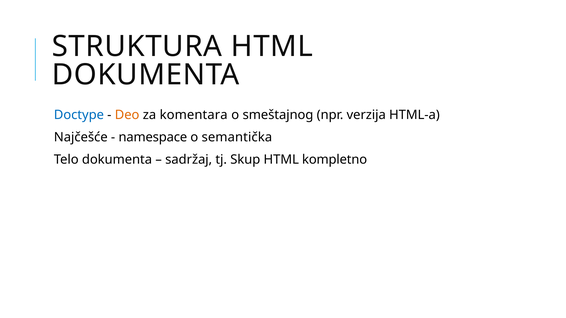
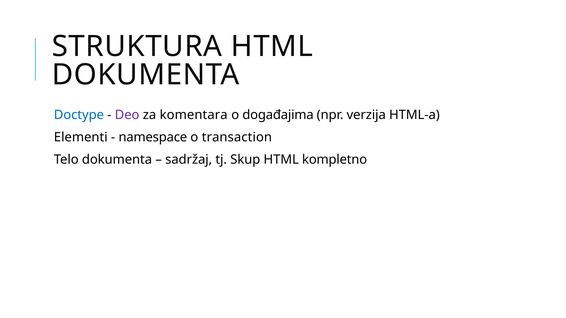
Deo colour: orange -> purple (127, 115)
smeštajnog: smeštajnog -> događajima (278, 115)
Najčešće: Najčešće -> Elementi (81, 137)
semantička: semantička -> transaction (237, 137)
